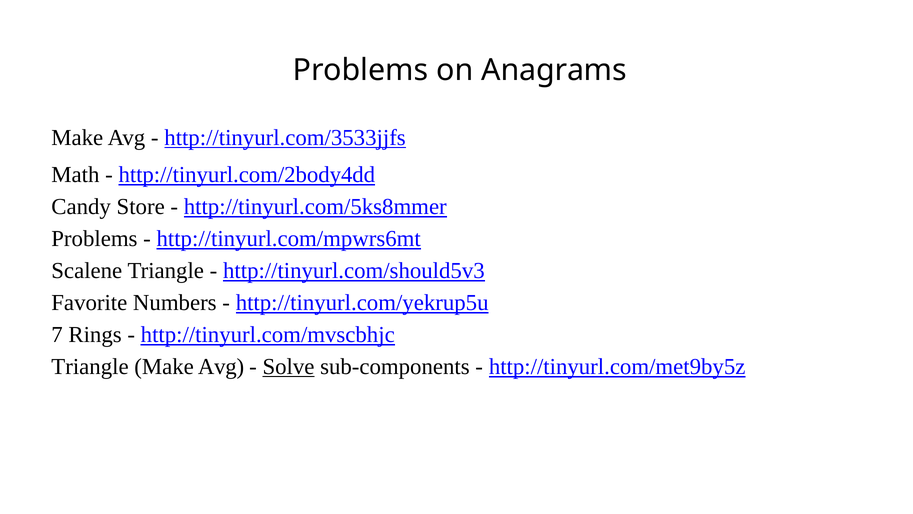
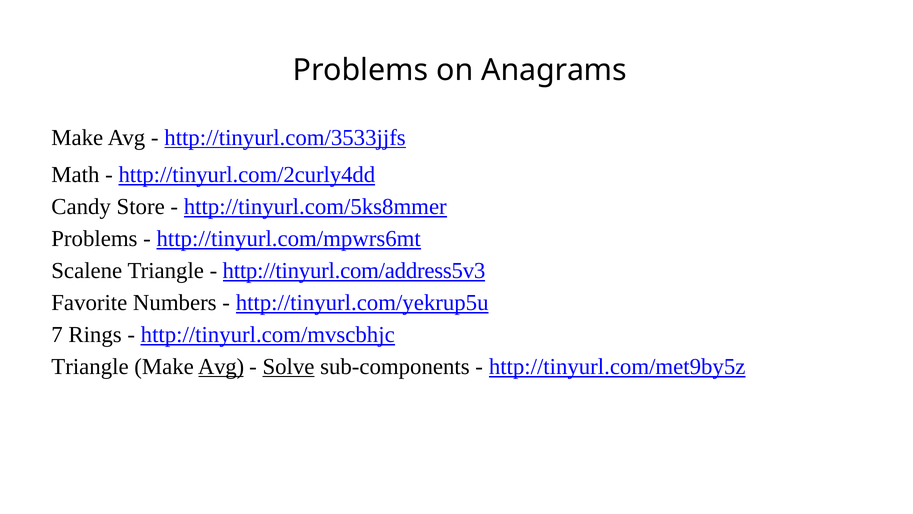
http://tinyurl.com/2body4dd: http://tinyurl.com/2body4dd -> http://tinyurl.com/2curly4dd (247, 175)
http://tinyurl.com/should5v3: http://tinyurl.com/should5v3 -> http://tinyurl.com/address5v3 (354, 271)
Avg underline: none -> present (221, 366)
